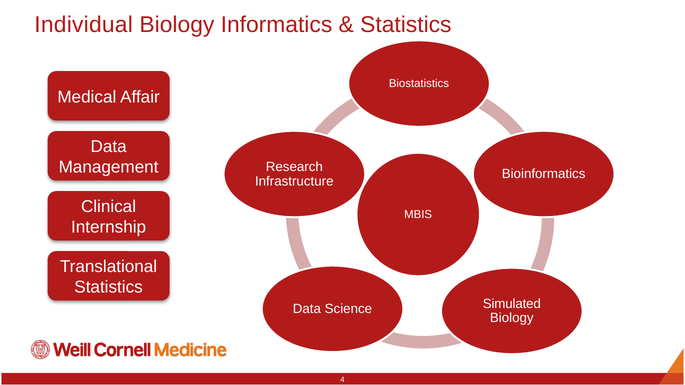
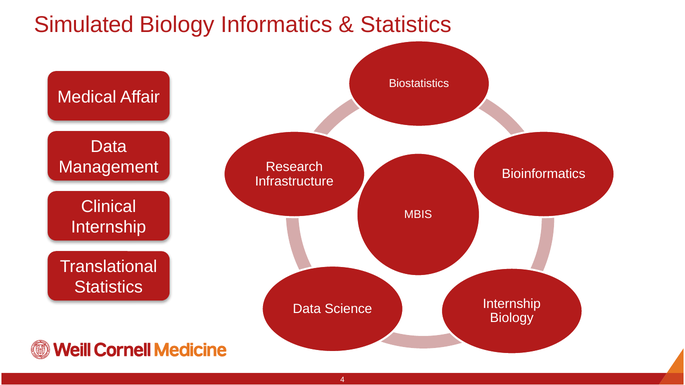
Individual: Individual -> Simulated (84, 25)
Simulated: Simulated -> Internship (512, 304)
